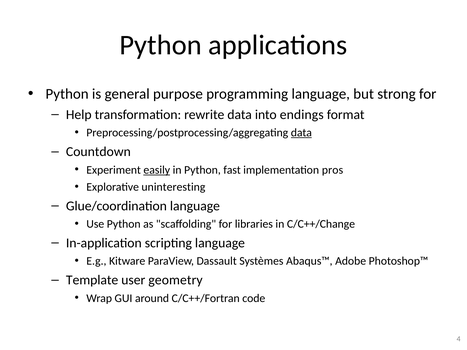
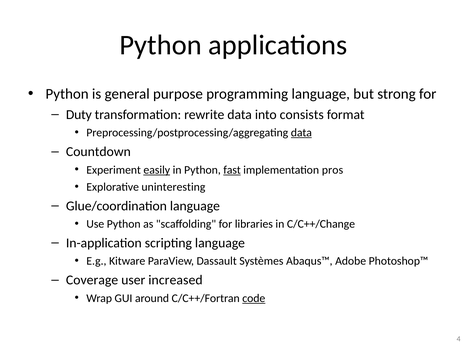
Help: Help -> Duty (79, 115)
endings: endings -> consists (302, 115)
fast underline: none -> present (232, 170)
Template: Template -> Coverage (92, 280)
geometry: geometry -> increased (175, 280)
code underline: none -> present (254, 298)
